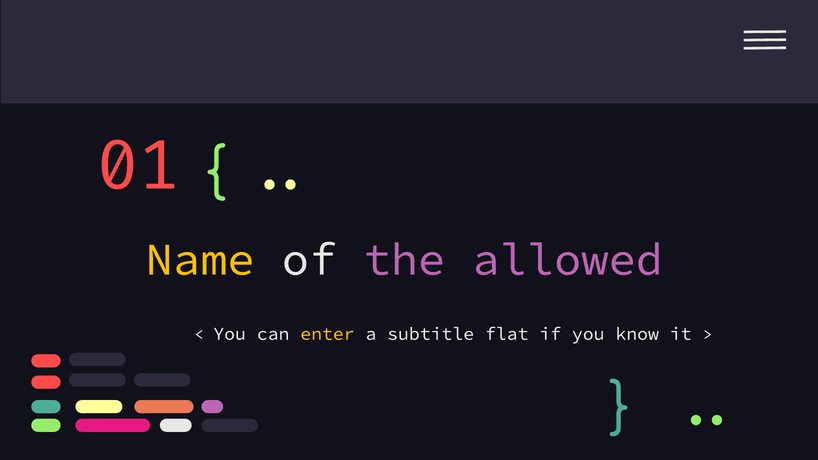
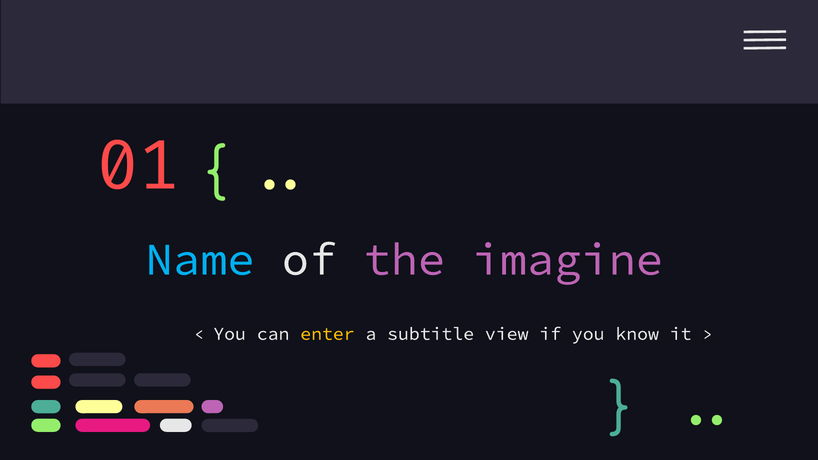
Name colour: yellow -> light blue (200, 260)
allowed: allowed -> imagine (568, 260)
flat: flat -> view (507, 334)
